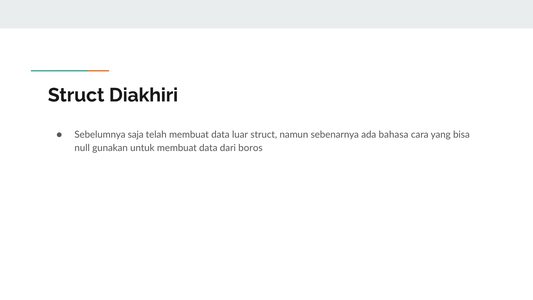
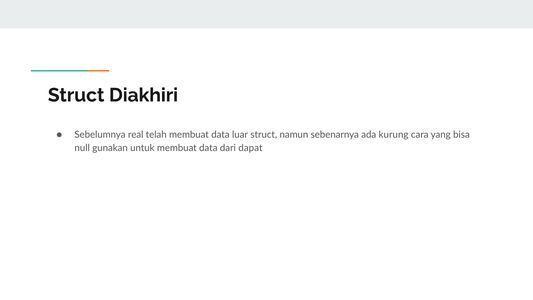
saja: saja -> real (136, 135)
bahasa: bahasa -> kurung (394, 135)
boros: boros -> dapat (250, 148)
